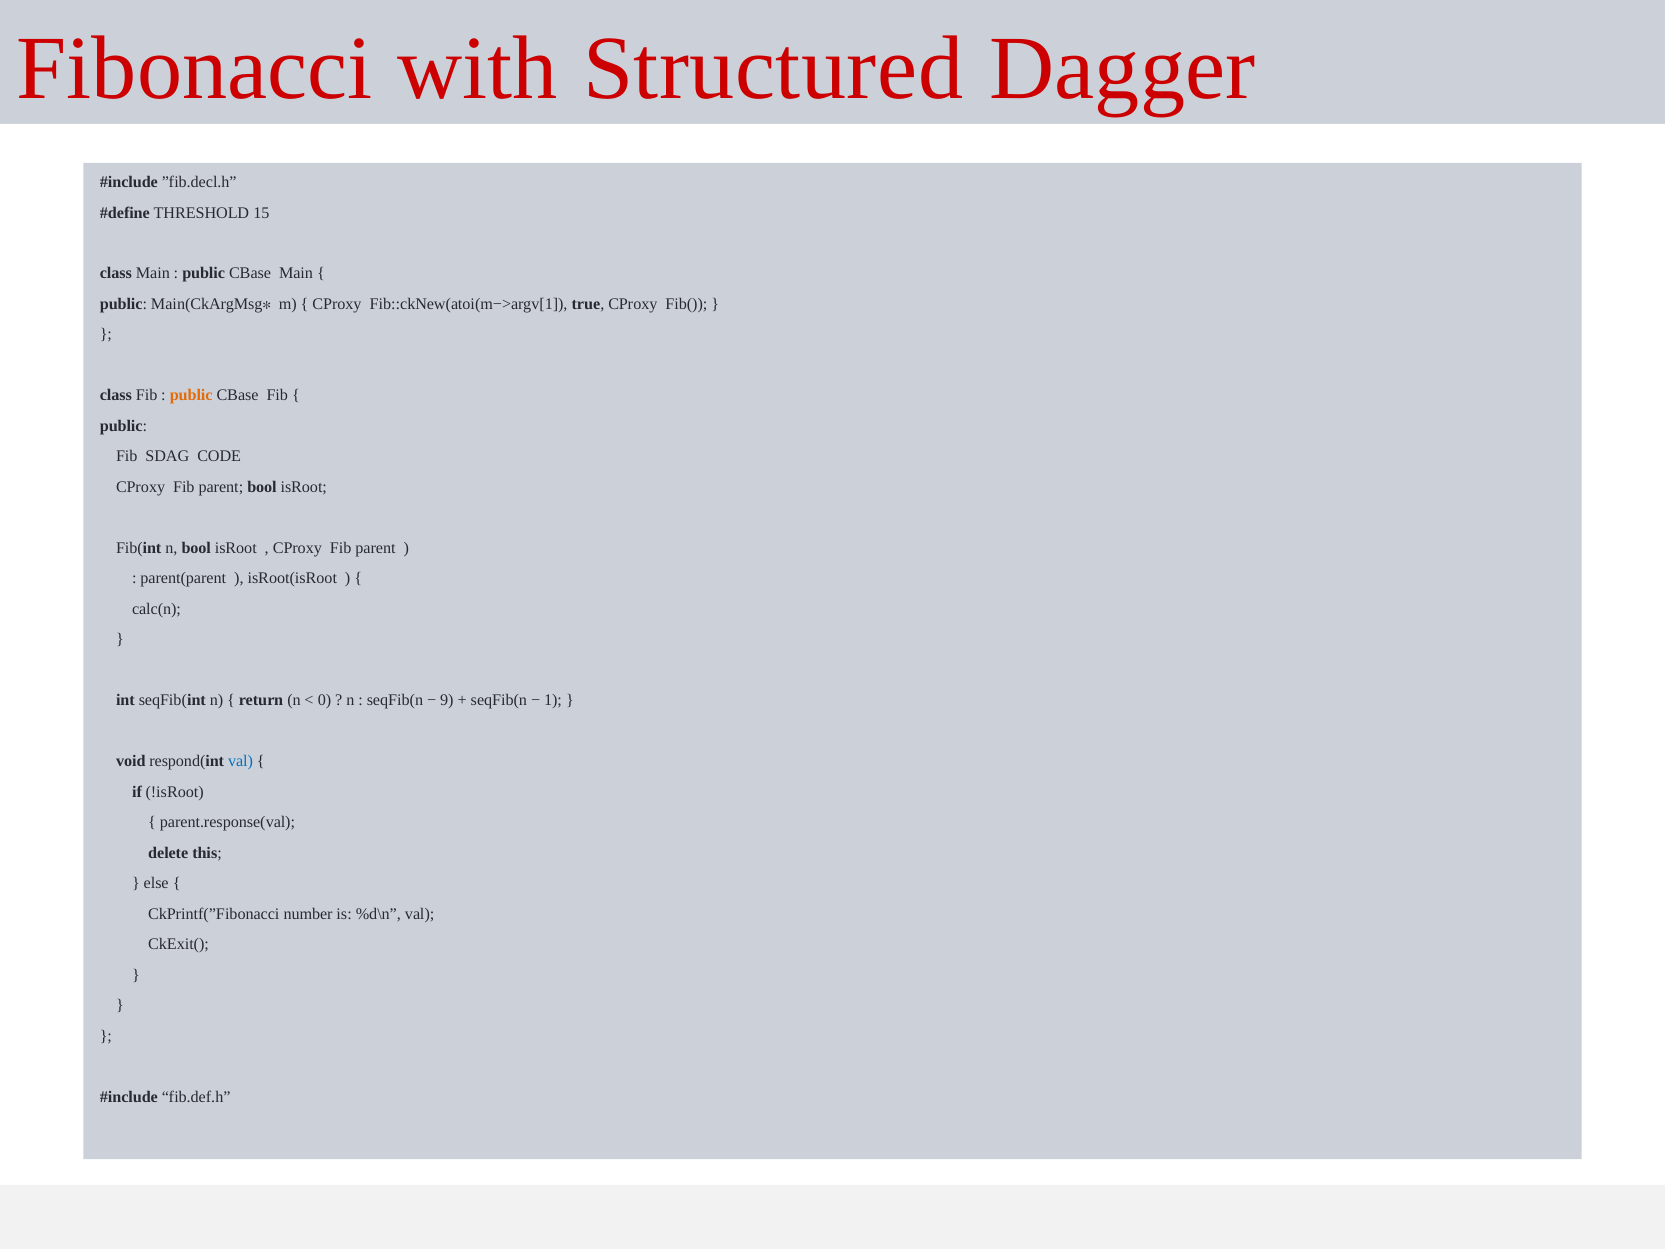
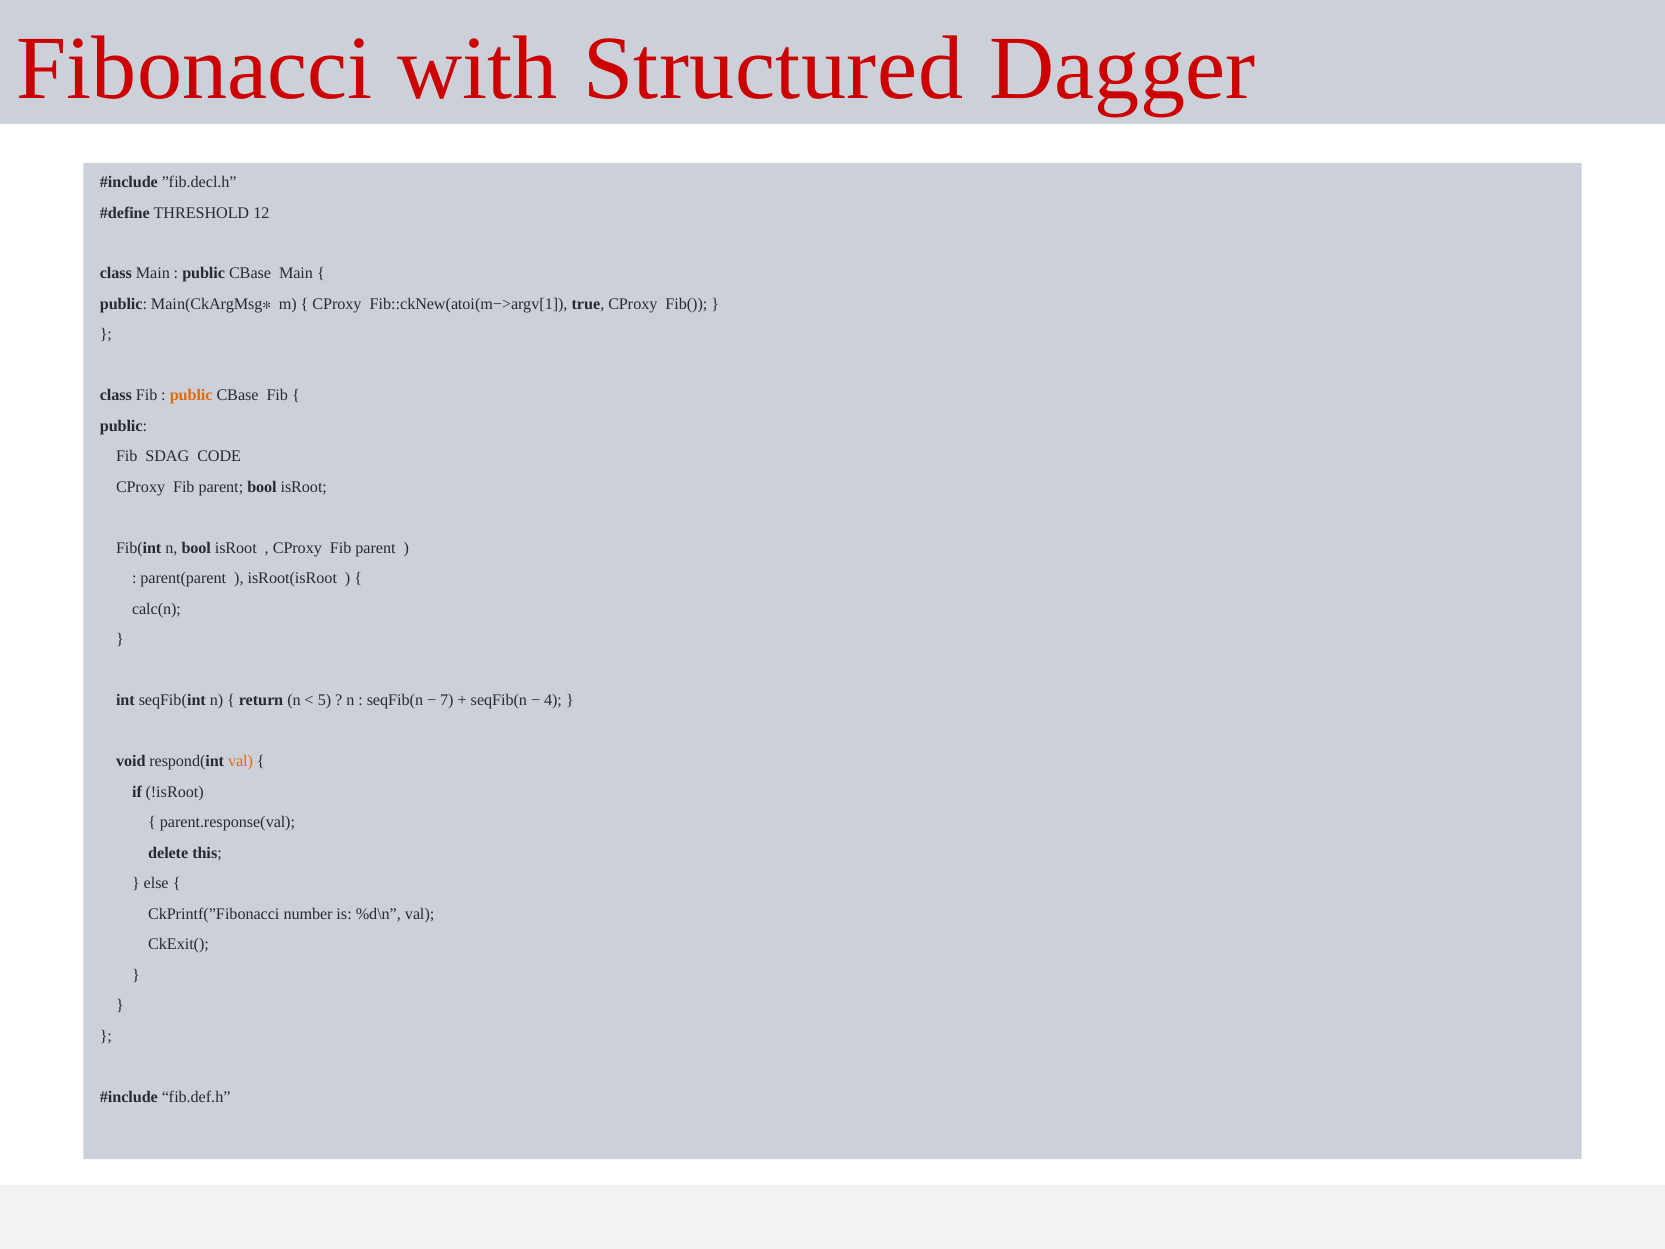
15: 15 -> 12 (261, 213)
0: 0 -> 5 (325, 700)
9: 9 -> 7 (447, 700)
1: 1 -> 4 (553, 700)
val colour: blue -> orange (241, 761)
